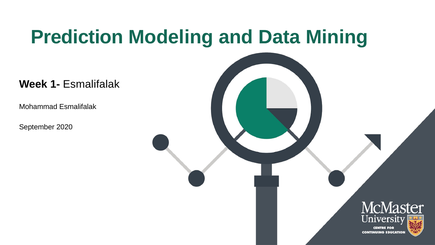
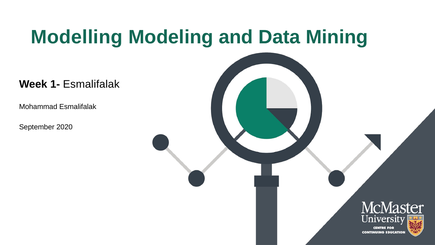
Prediction: Prediction -> Modelling (77, 37)
